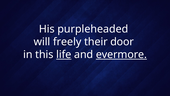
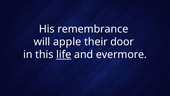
purpleheaded: purpleheaded -> remembrance (93, 29)
freely: freely -> apple (67, 42)
evermore underline: present -> none (121, 54)
